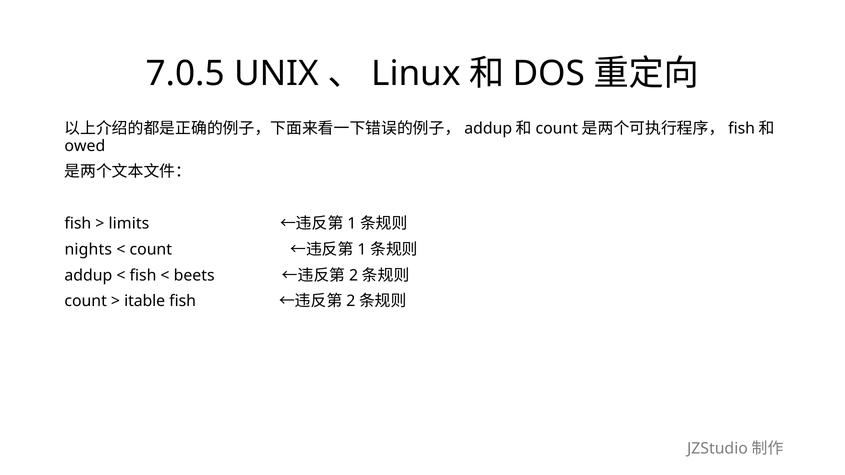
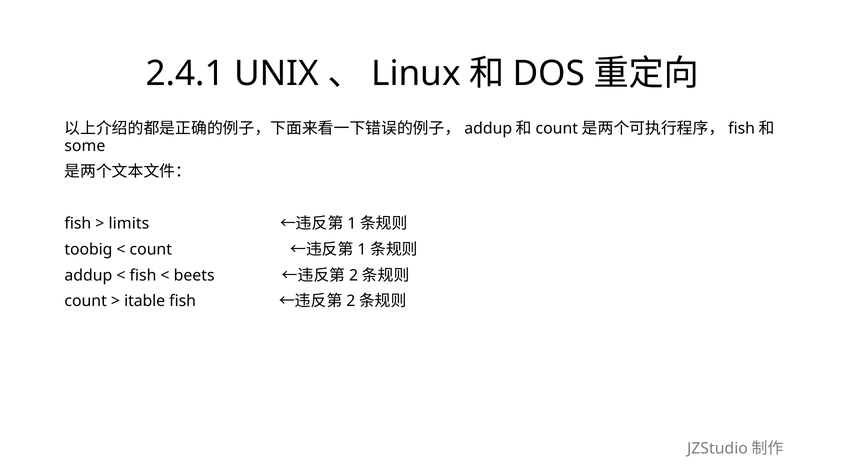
7.0.5: 7.0.5 -> 2.4.1 (185, 73)
owed: owed -> some (85, 146)
nights: nights -> toobig (88, 250)
